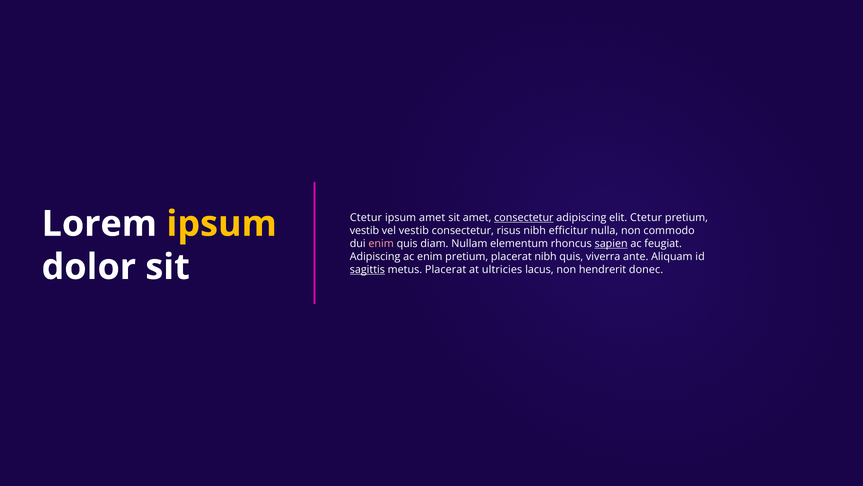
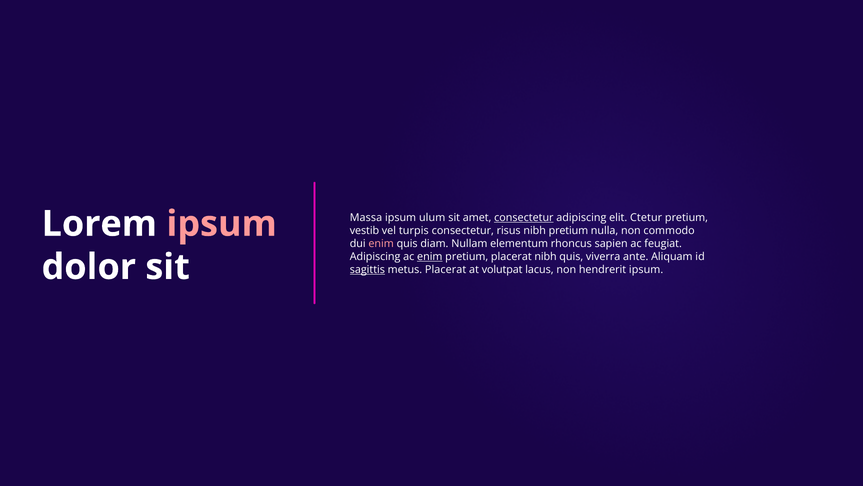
ipsum colour: yellow -> pink (222, 224)
Ctetur: Ctetur -> Massa (366, 217)
ipsum amet: amet -> ulum (432, 217)
vel vestib: vestib -> turpis (414, 230)
nibh efficitur: efficitur -> pretium (568, 230)
sapien underline: present -> none (611, 243)
enim underline: none -> present (430, 256)
ultricies: ultricies -> volutpat (502, 269)
hendrerit donec: donec -> ipsum (646, 269)
